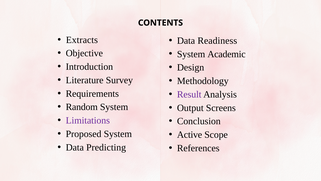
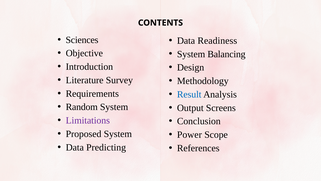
Extracts: Extracts -> Sciences (82, 40)
Academic: Academic -> Balancing (227, 54)
Result colour: purple -> blue (189, 94)
Active: Active -> Power (189, 134)
